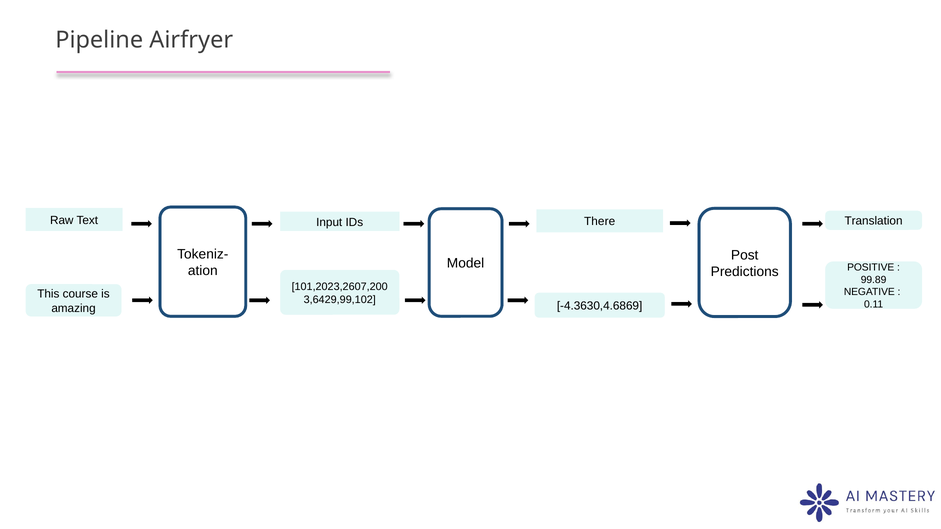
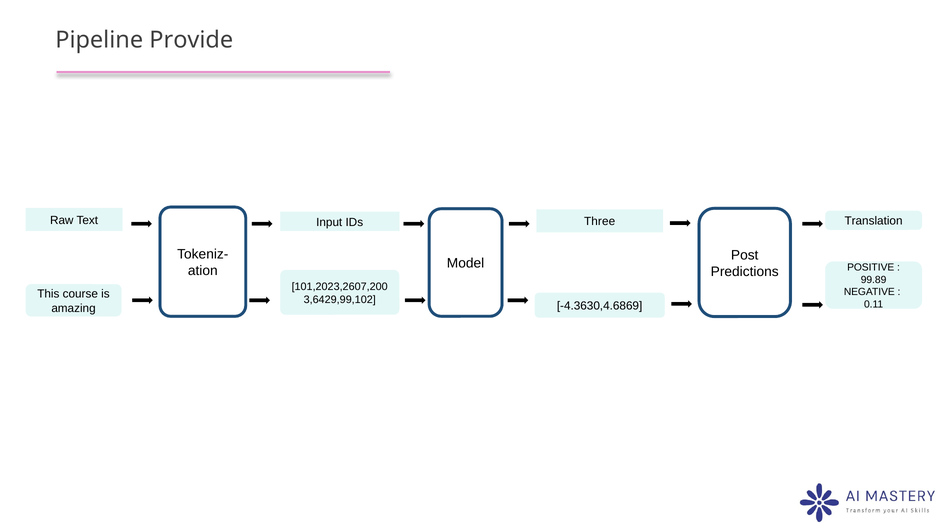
Airfryer: Airfryer -> Provide (191, 40)
There: There -> Three (600, 222)
